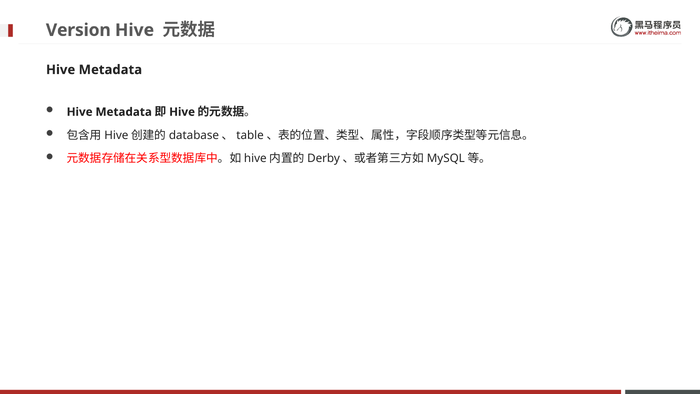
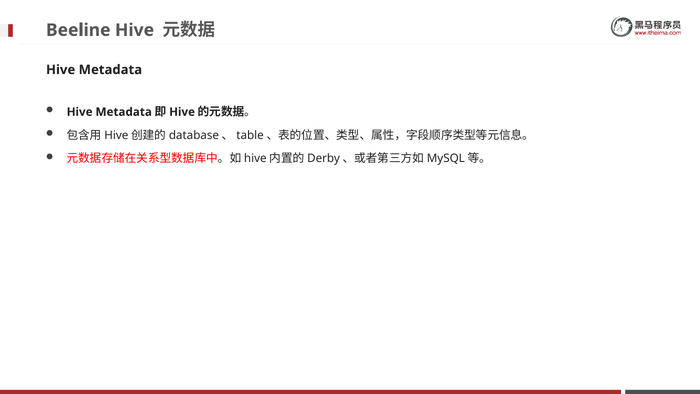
Version: Version -> Beeline (78, 30)
